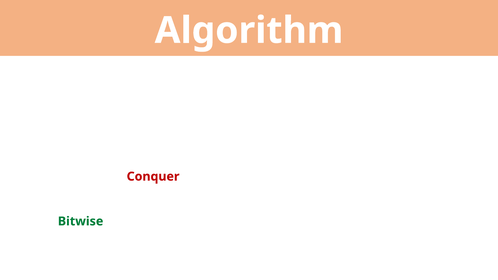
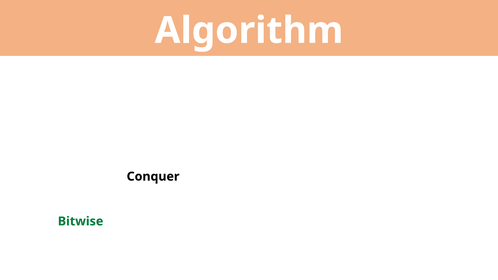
Conquer colour: red -> black (153, 177)
